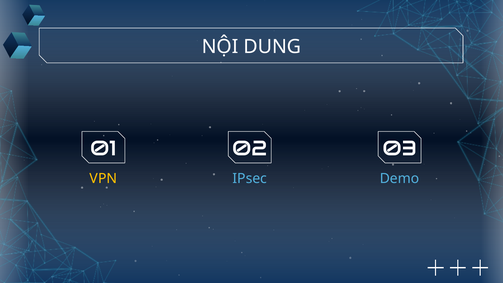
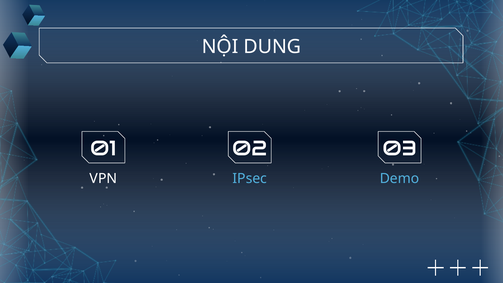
VPN colour: yellow -> white (103, 178)
